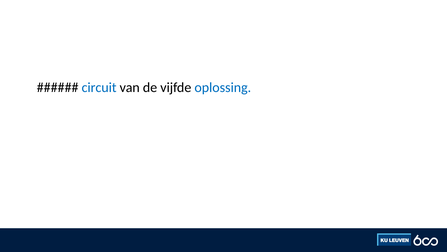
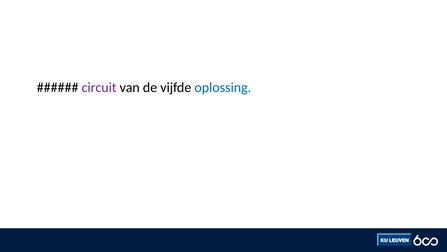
circuit colour: blue -> purple (99, 87)
